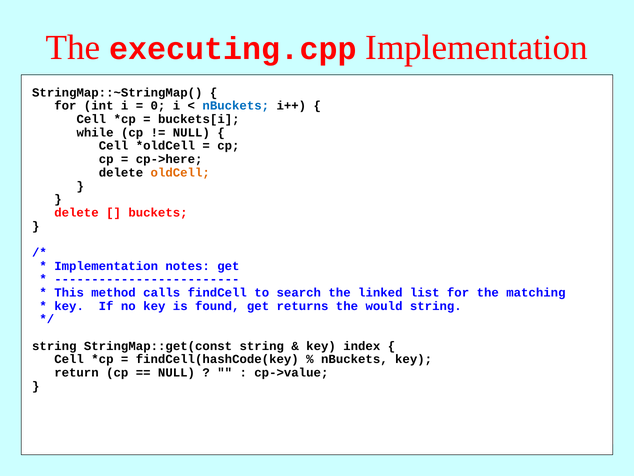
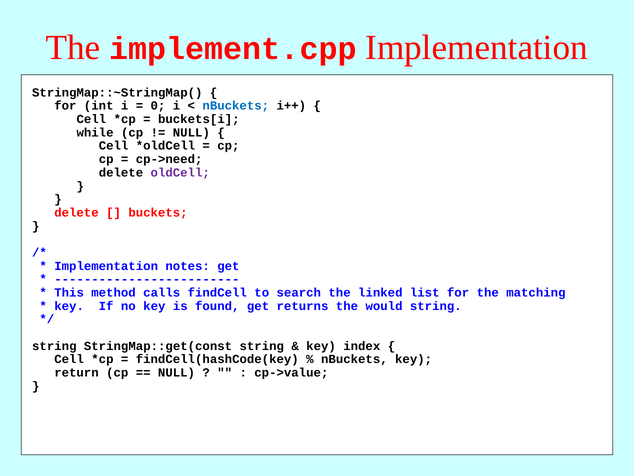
executing.cpp: executing.cpp -> implement.cpp (233, 49)
cp->here: cp->here -> cp->need (169, 159)
oldCell colour: orange -> purple (180, 172)
